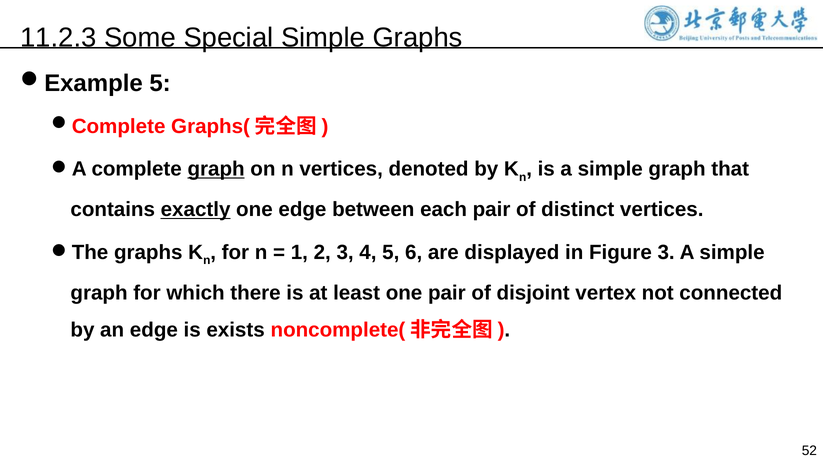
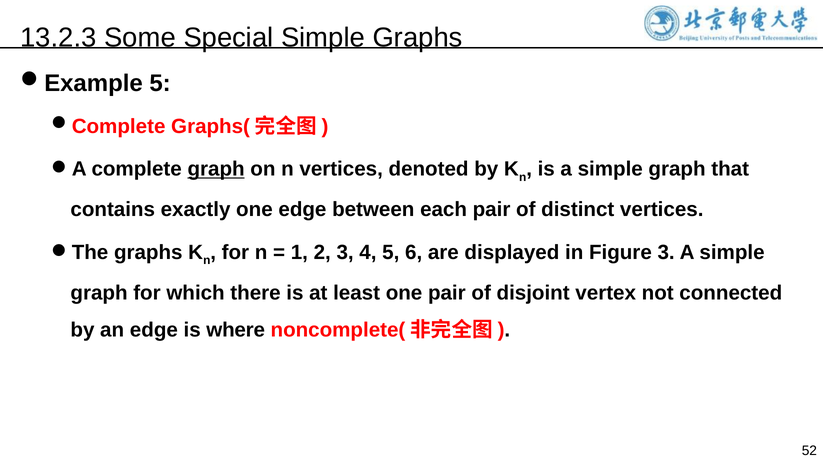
11.2.3: 11.2.3 -> 13.2.3 (58, 38)
exactly underline: present -> none (196, 209)
exists: exists -> where (236, 330)
